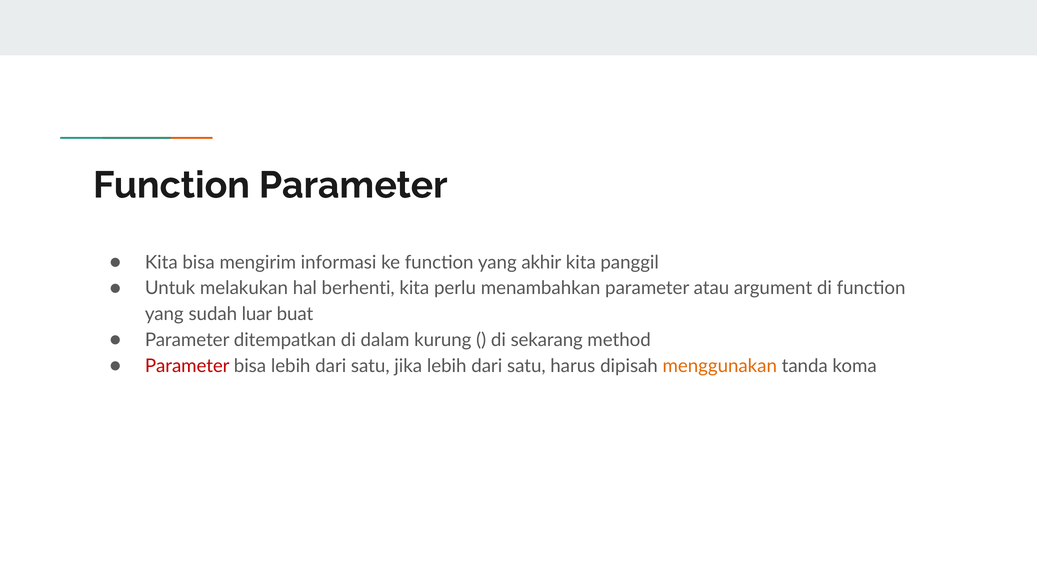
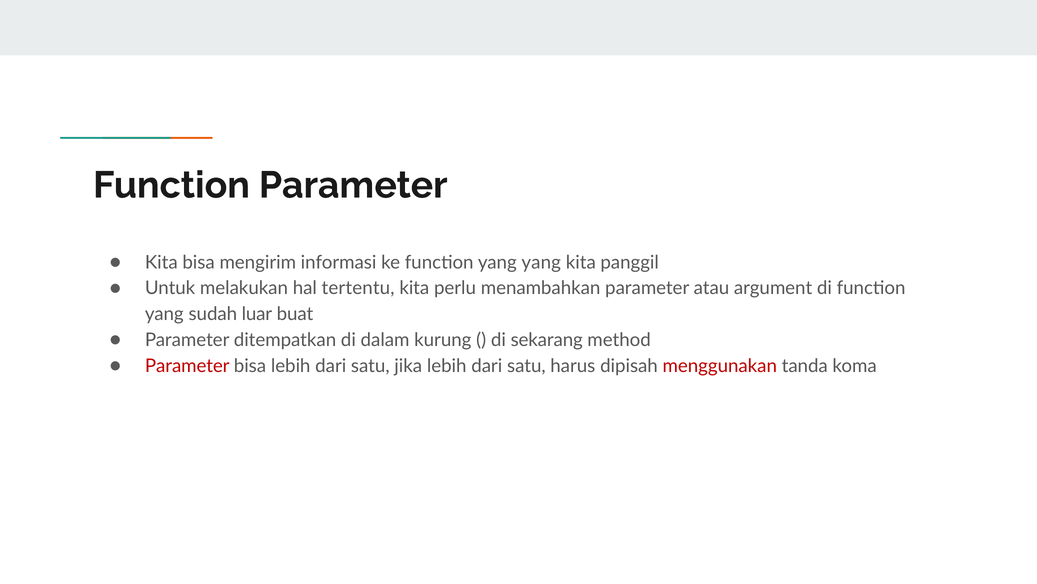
yang akhir: akhir -> yang (541, 262)
berhenti: berhenti -> tertentu (358, 288)
menggunakan colour: orange -> red (720, 365)
